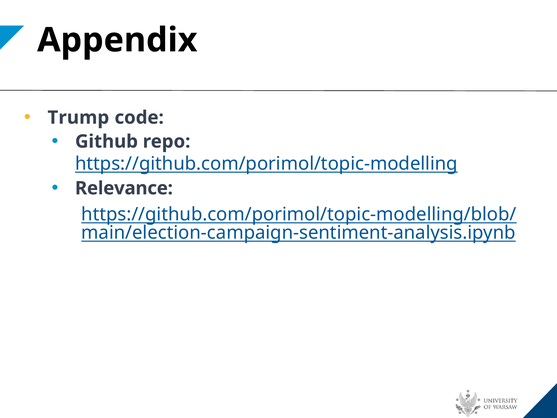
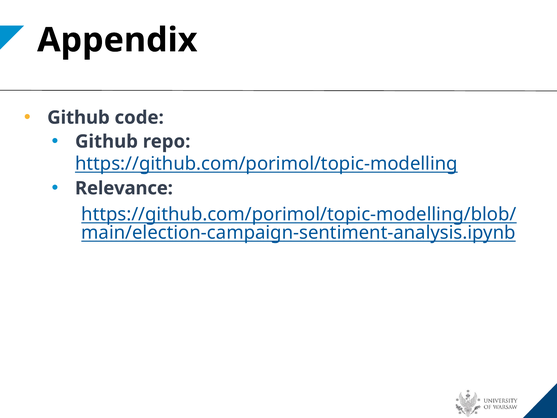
Trump: Trump -> Github (78, 118)
